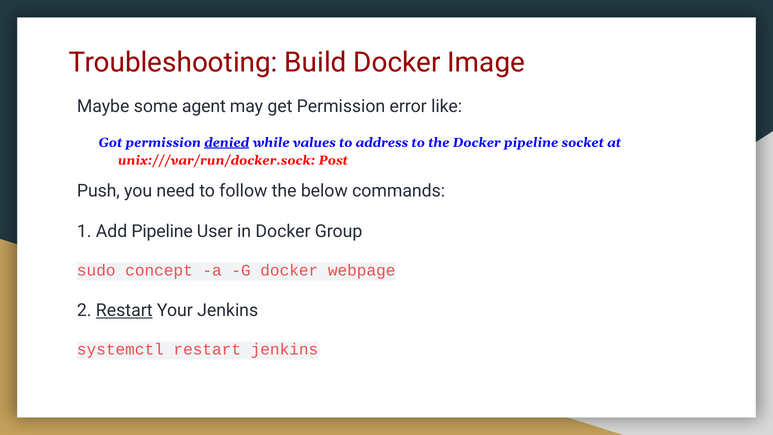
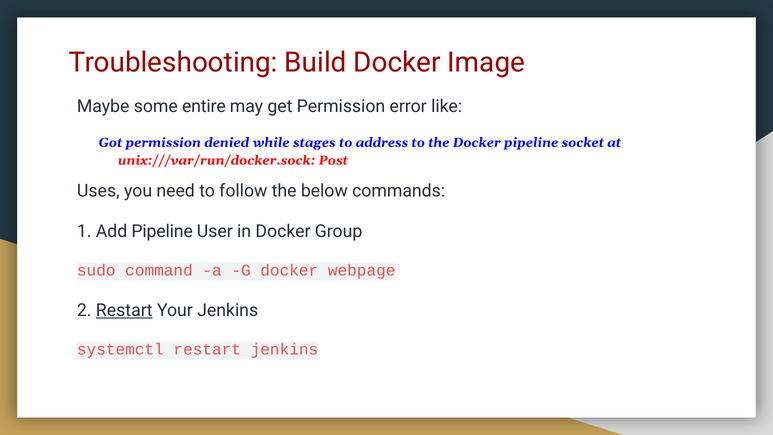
agent: agent -> entire (204, 106)
denied underline: present -> none (227, 143)
values: values -> stages (314, 143)
Push: Push -> Uses (98, 191)
concept: concept -> command (159, 270)
